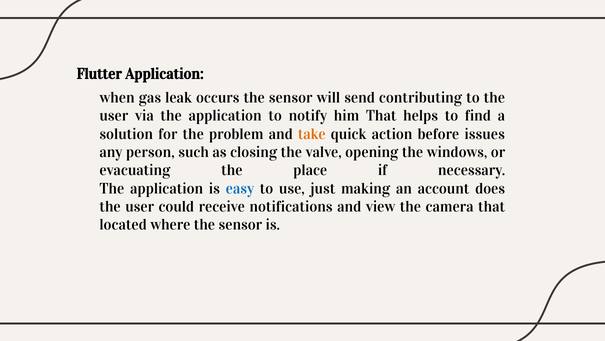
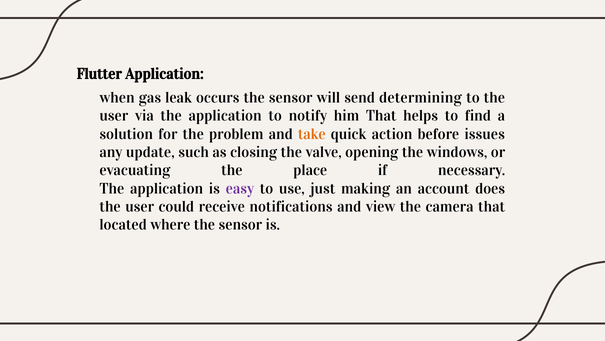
contributing: contributing -> determining (420, 98)
person: person -> update (150, 152)
easy colour: blue -> purple (240, 188)
